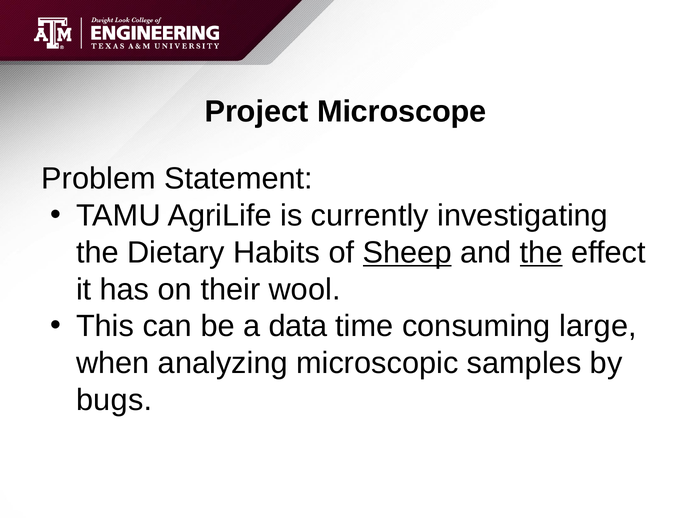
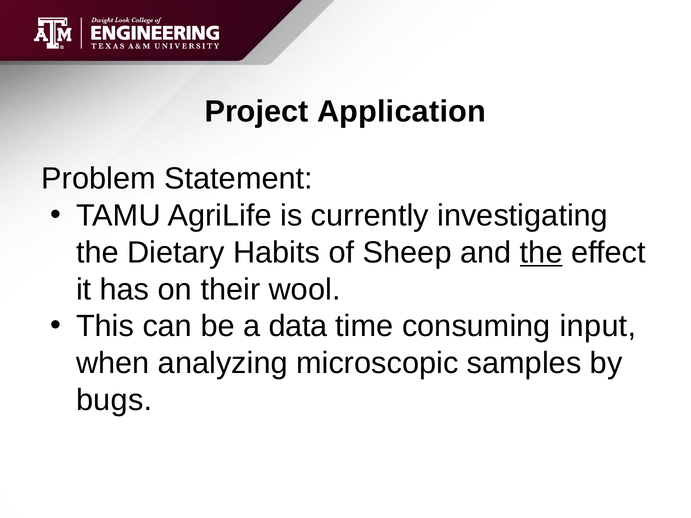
Microscope: Microscope -> Application (402, 112)
Sheep underline: present -> none (407, 253)
large: large -> input (598, 326)
